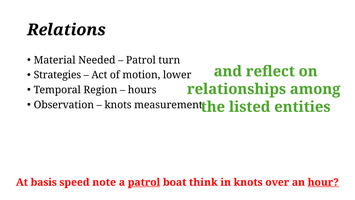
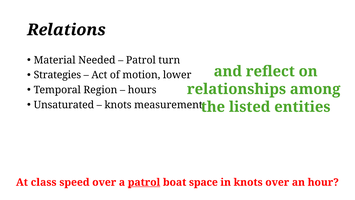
Observation: Observation -> Unsaturated (64, 105)
basis: basis -> class (44, 182)
speed note: note -> over (104, 182)
think: think -> space (203, 182)
hour underline: present -> none (323, 182)
